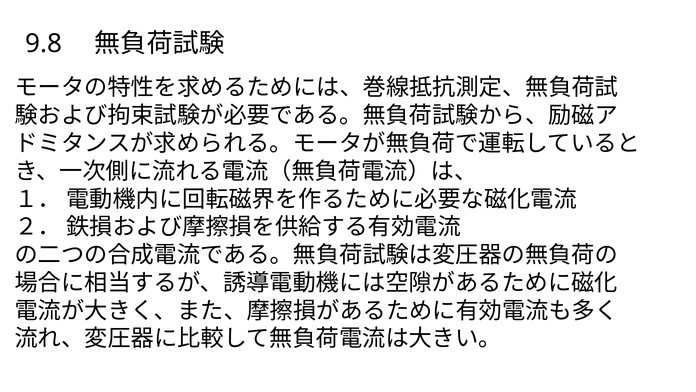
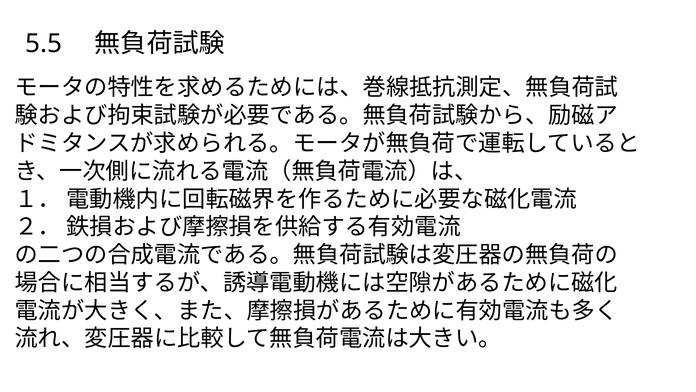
9.8: 9.8 -> 5.5 (44, 44)
